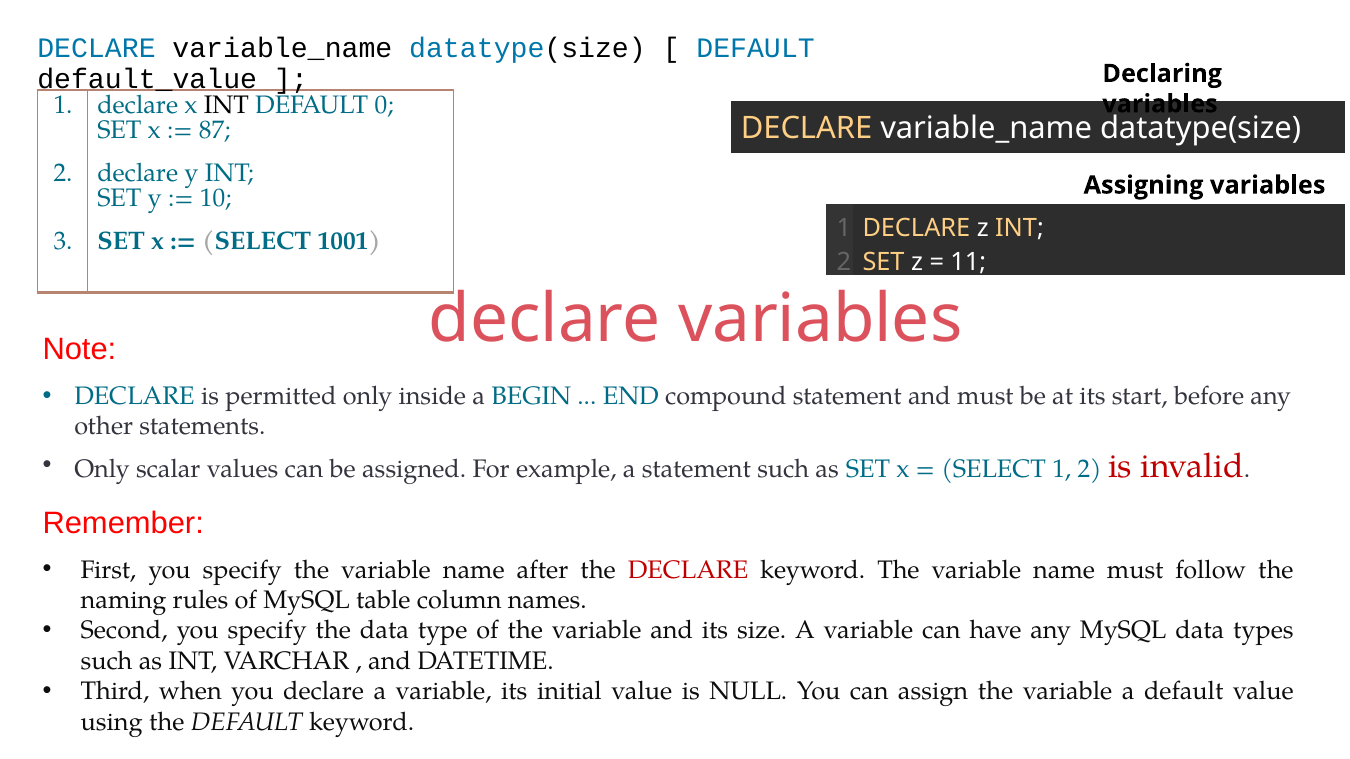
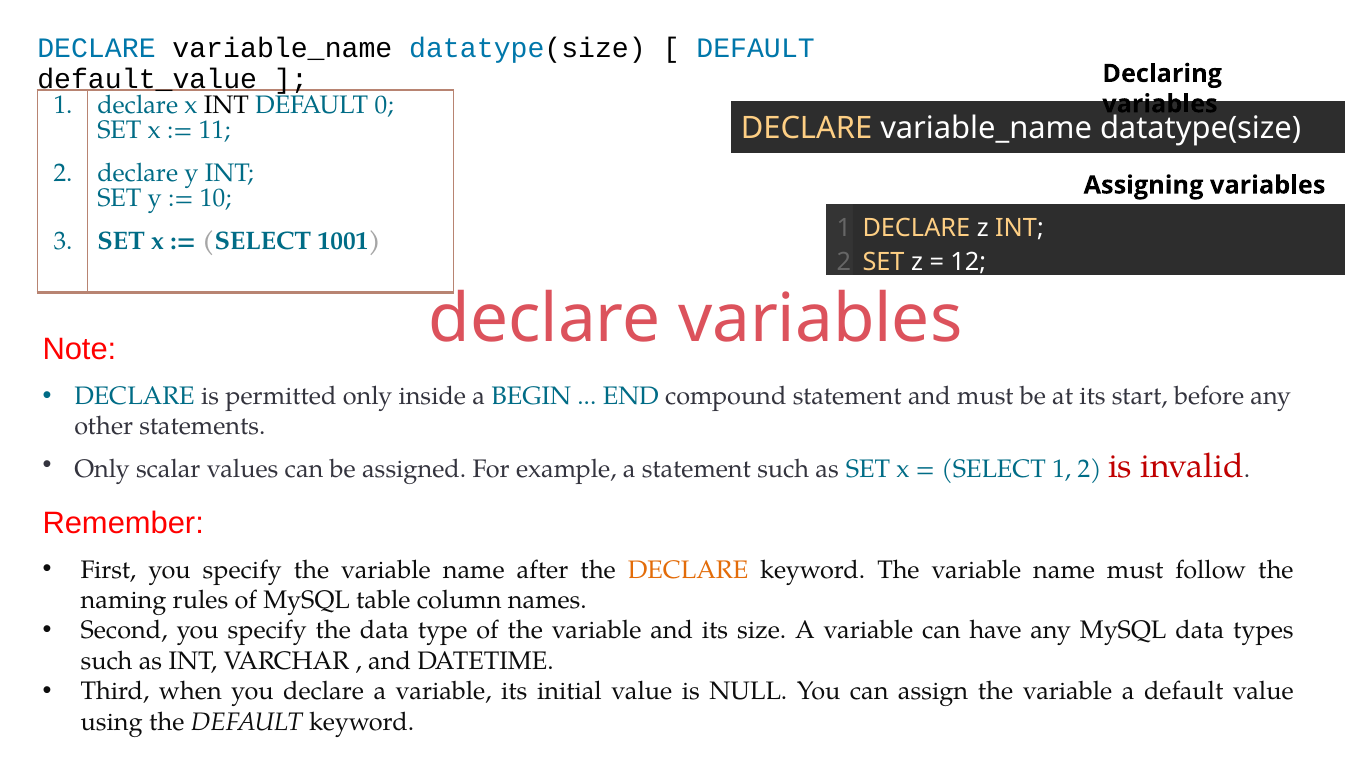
87: 87 -> 11 (215, 131)
11: 11 -> 12 (968, 262)
DECLARE colour: red -> orange (688, 570)
